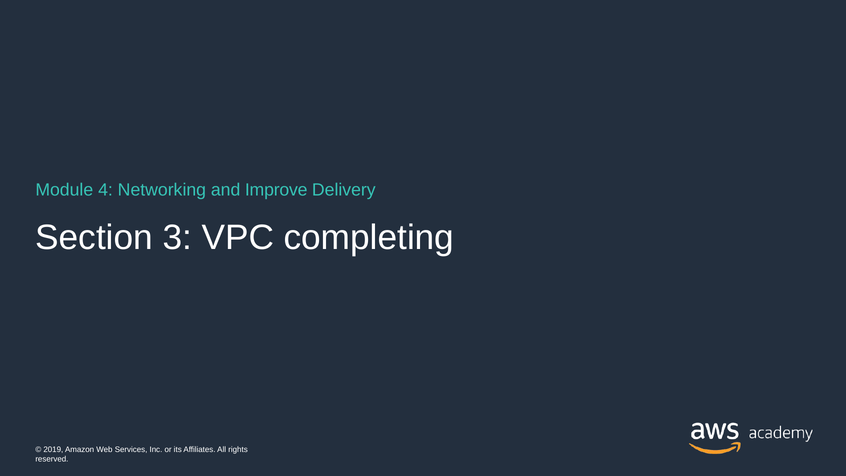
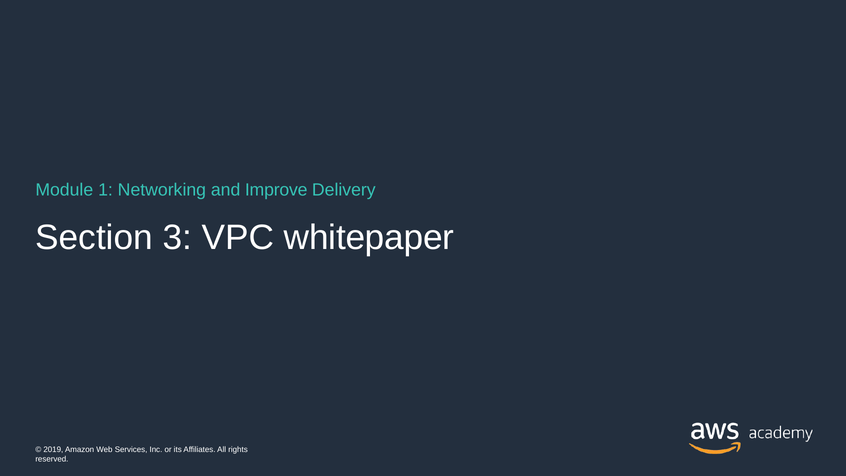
4: 4 -> 1 (106, 190)
completing: completing -> whitepaper (369, 238)
